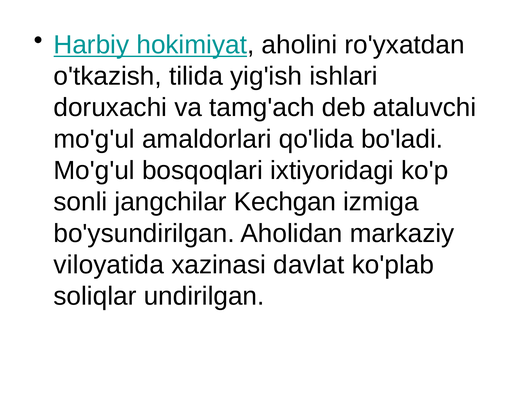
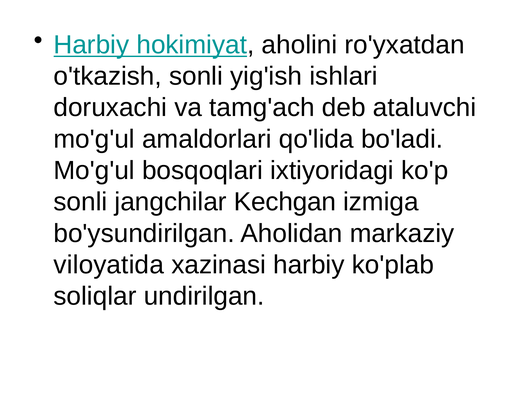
o'tkazish tilida: tilida -> sonli (196, 76)
xazinasi davlat: davlat -> harbiy (309, 265)
